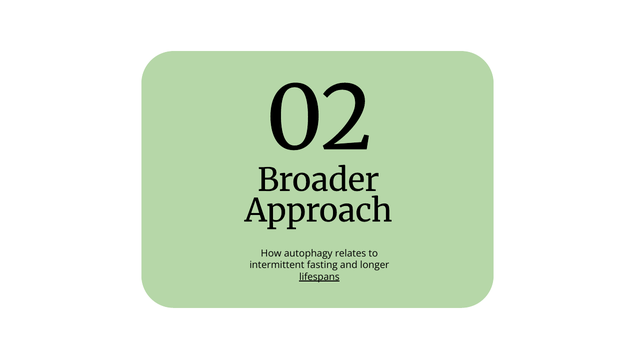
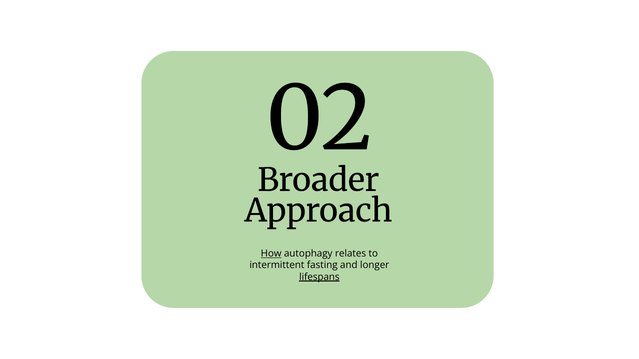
How underline: none -> present (271, 254)
